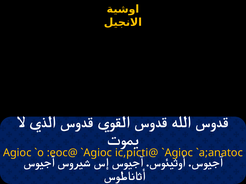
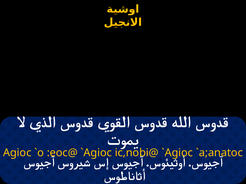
ic,picti@: ic,picti@ -> ic,nobi@ (137, 153)
